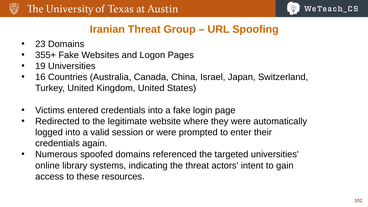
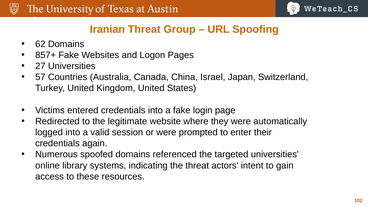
23: 23 -> 62 (40, 44)
355+: 355+ -> 857+ (46, 55)
19: 19 -> 27 (40, 66)
16: 16 -> 57 (40, 77)
